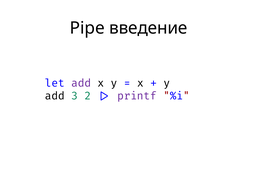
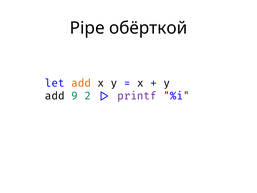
введение: введение -> обёрткой (148, 28)
add colour: purple -> orange (81, 83)
3: 3 -> 9 (75, 96)
